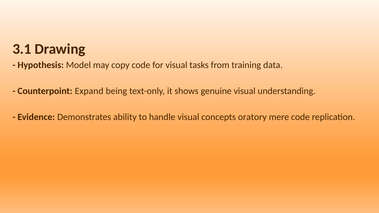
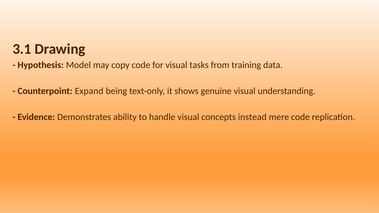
oratory: oratory -> instead (252, 117)
